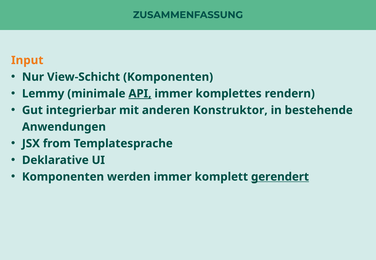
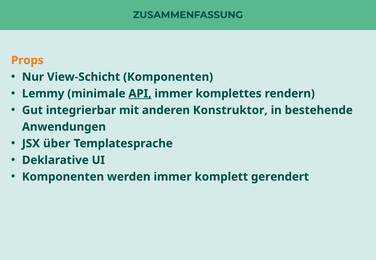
Input: Input -> Props (27, 60)
from: from -> über (57, 144)
gerendert underline: present -> none (280, 177)
